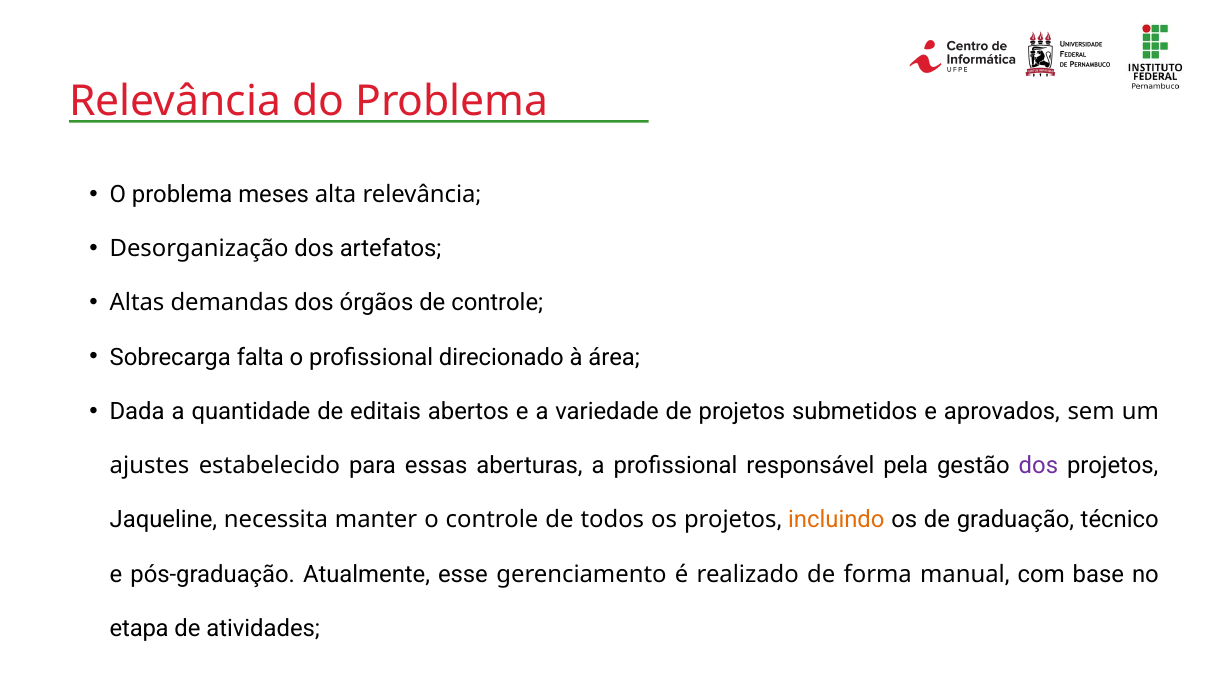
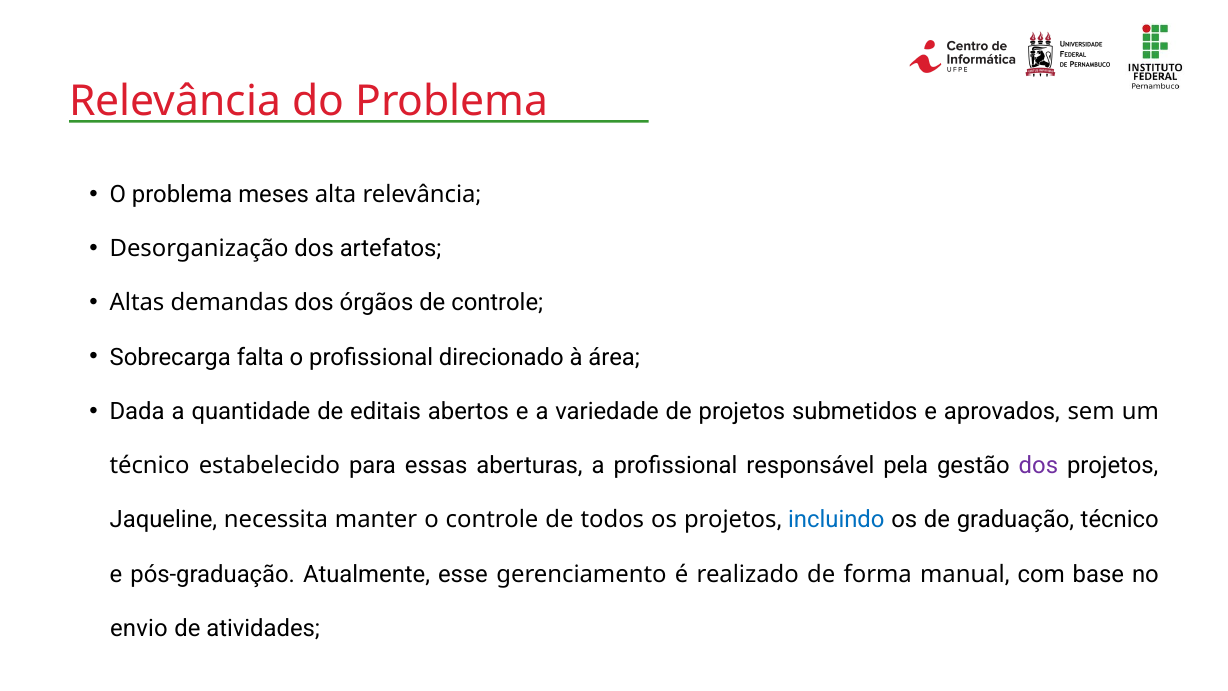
ajustes: ajustes -> técnico (150, 466)
incluindo colour: orange -> blue (836, 520)
etapa: etapa -> envio (139, 628)
